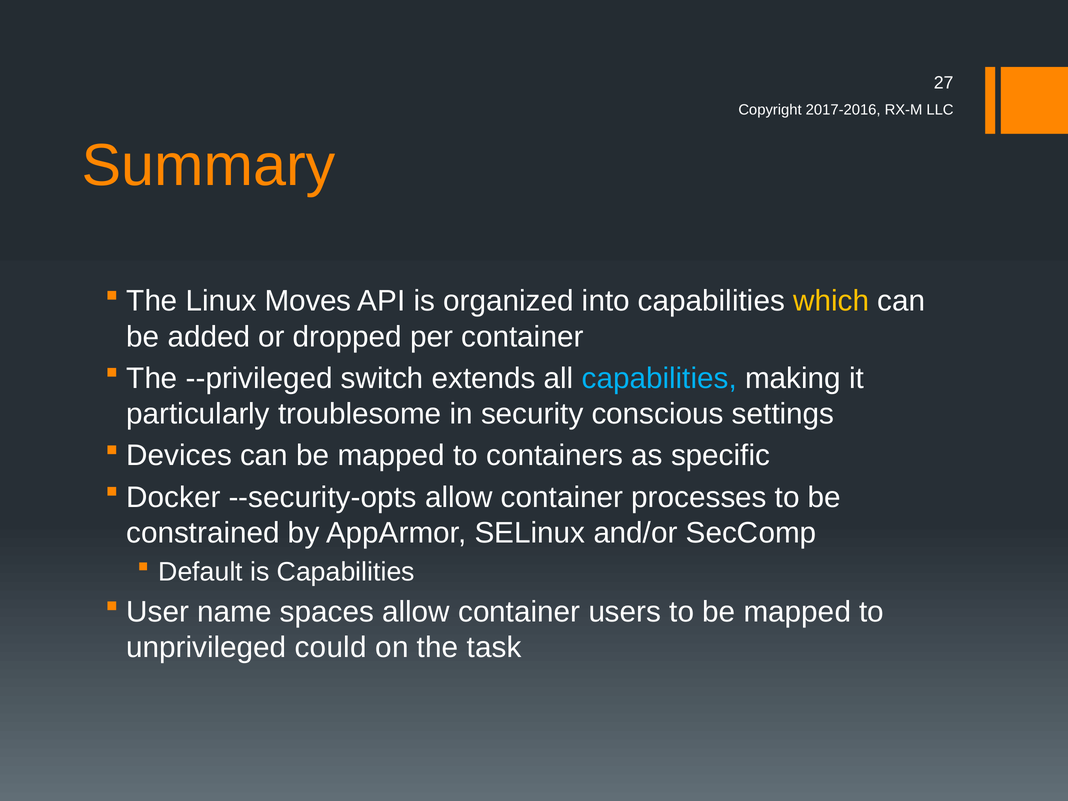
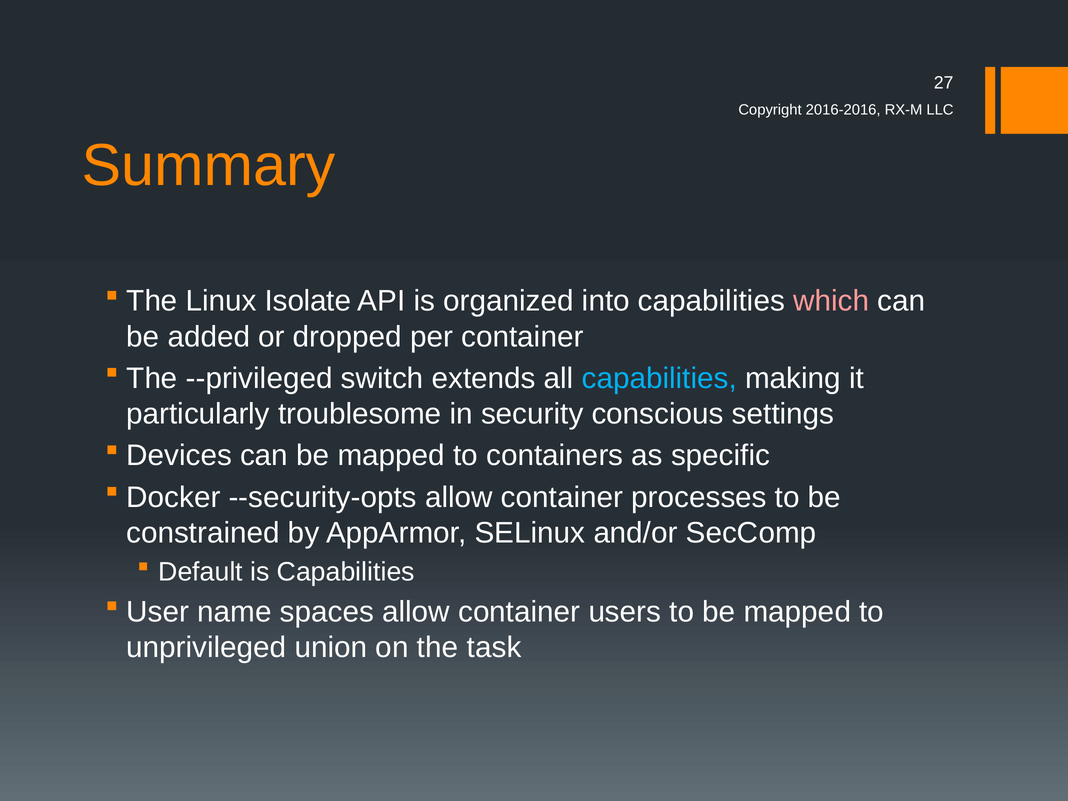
2017-2016: 2017-2016 -> 2016-2016 (843, 110)
Moves: Moves -> Isolate (308, 301)
which colour: yellow -> pink (831, 301)
could: could -> union (331, 648)
